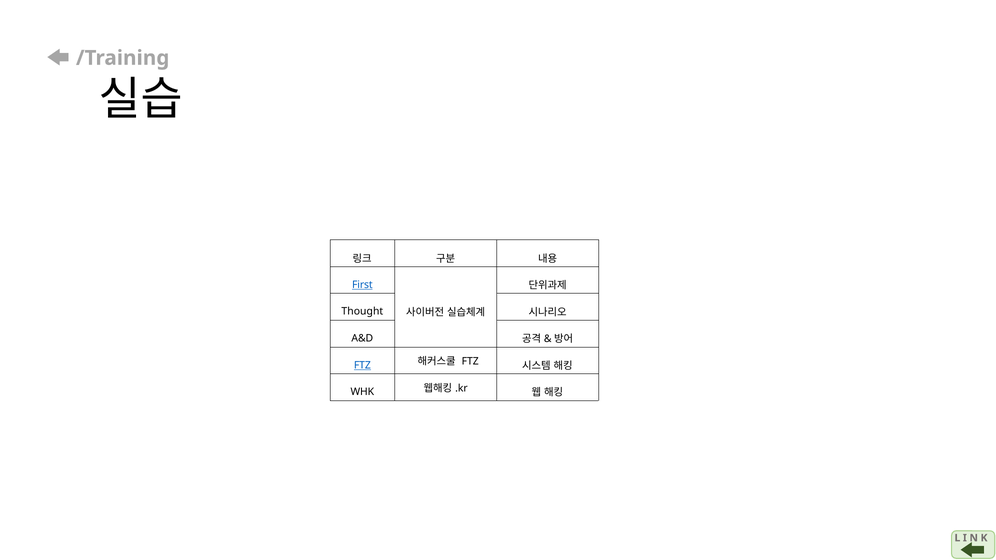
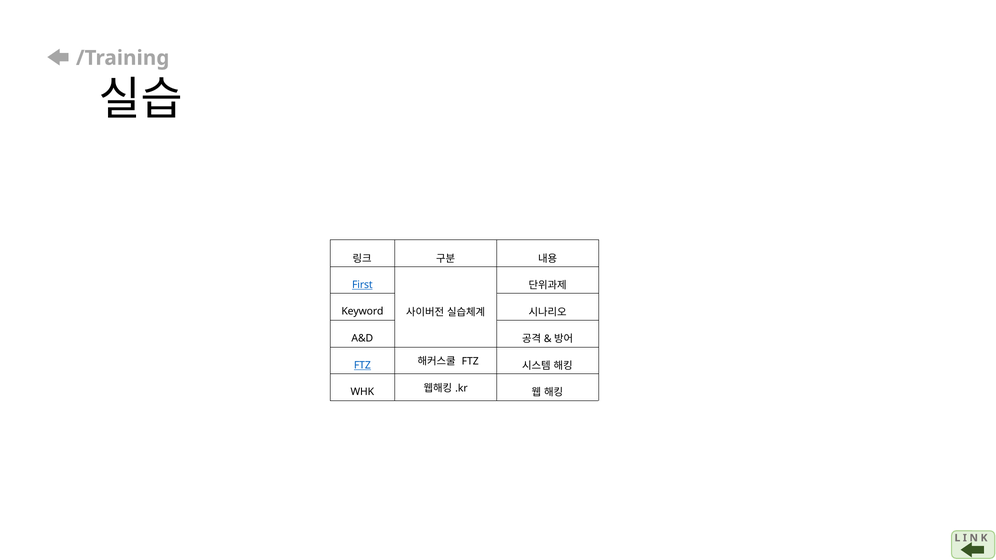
Thought: Thought -> Keyword (362, 312)
